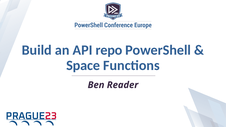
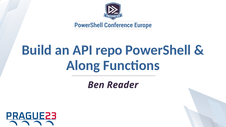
Space: Space -> Along (83, 65)
